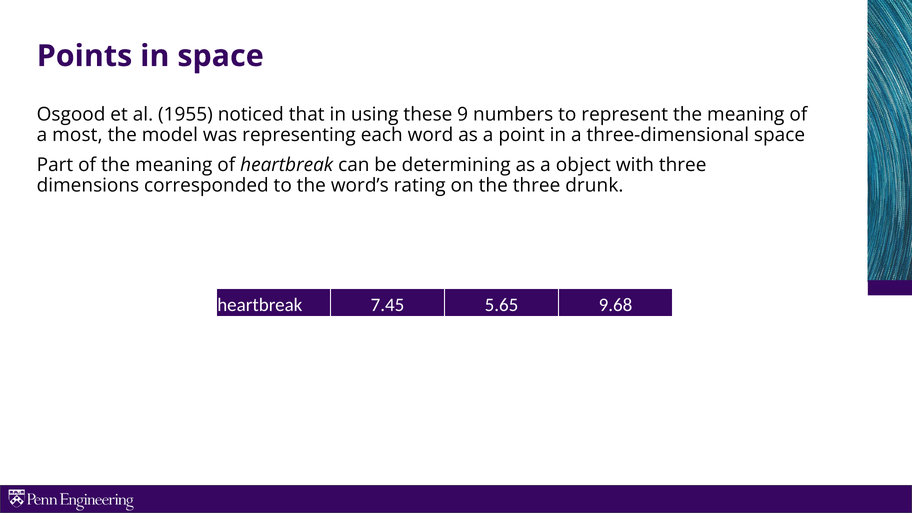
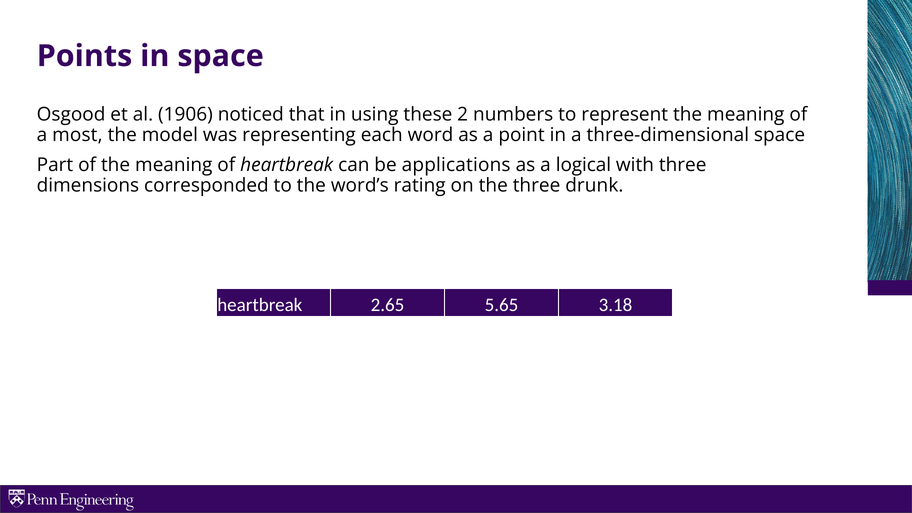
1955: 1955 -> 1906 (185, 114)
9: 9 -> 2 (463, 114)
determining: determining -> applications (456, 165)
object: object -> logical (583, 165)
7.45: 7.45 -> 2.65 (388, 305)
9.68: 9.68 -> 3.18 (616, 305)
